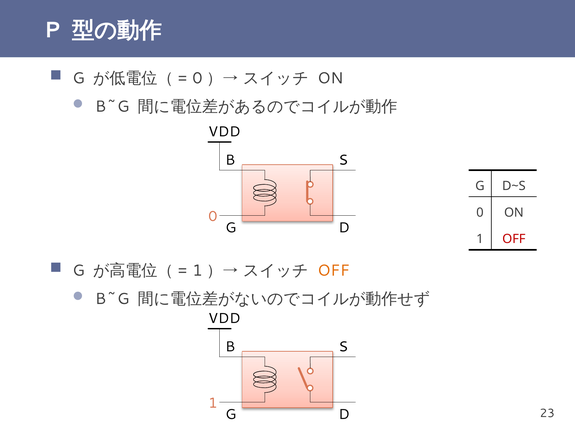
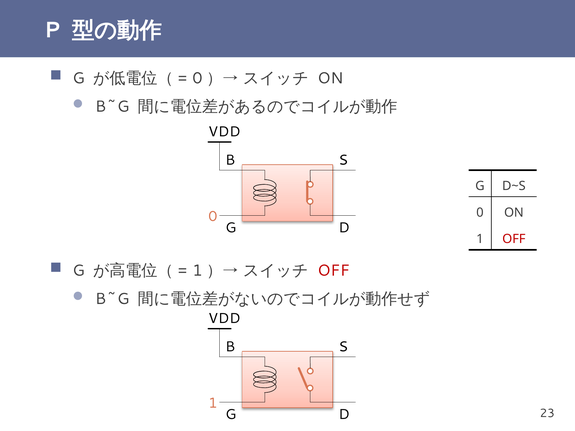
OFF colour: orange -> red (334, 271)
